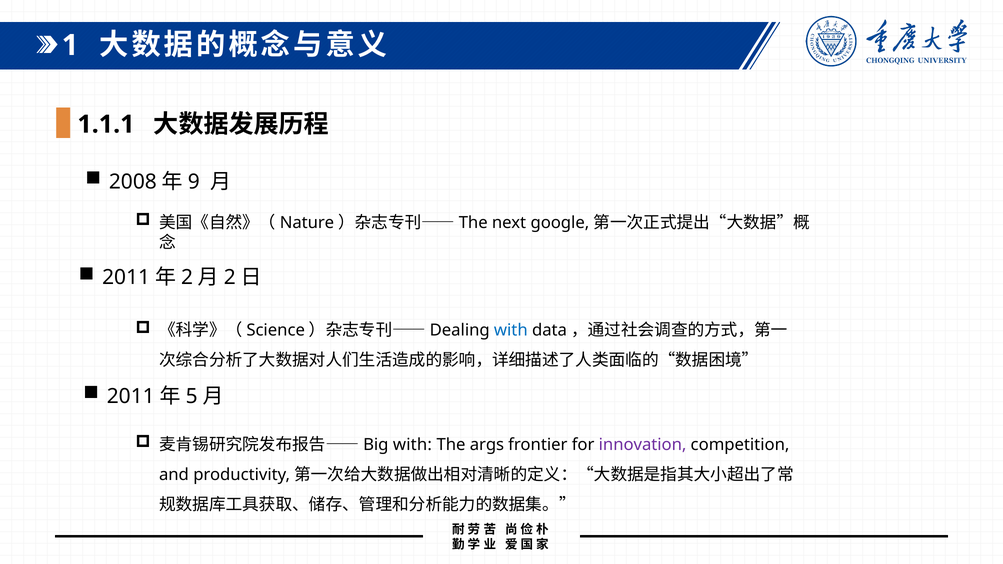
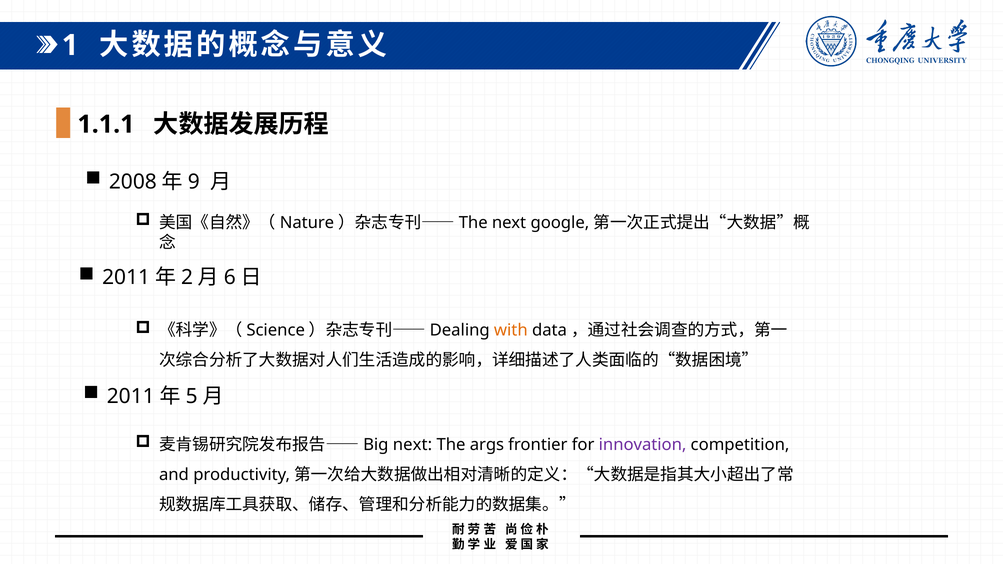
2: 2 -> 6 (230, 278)
with colour: blue -> orange (511, 330)
with: with -> next (412, 445)
